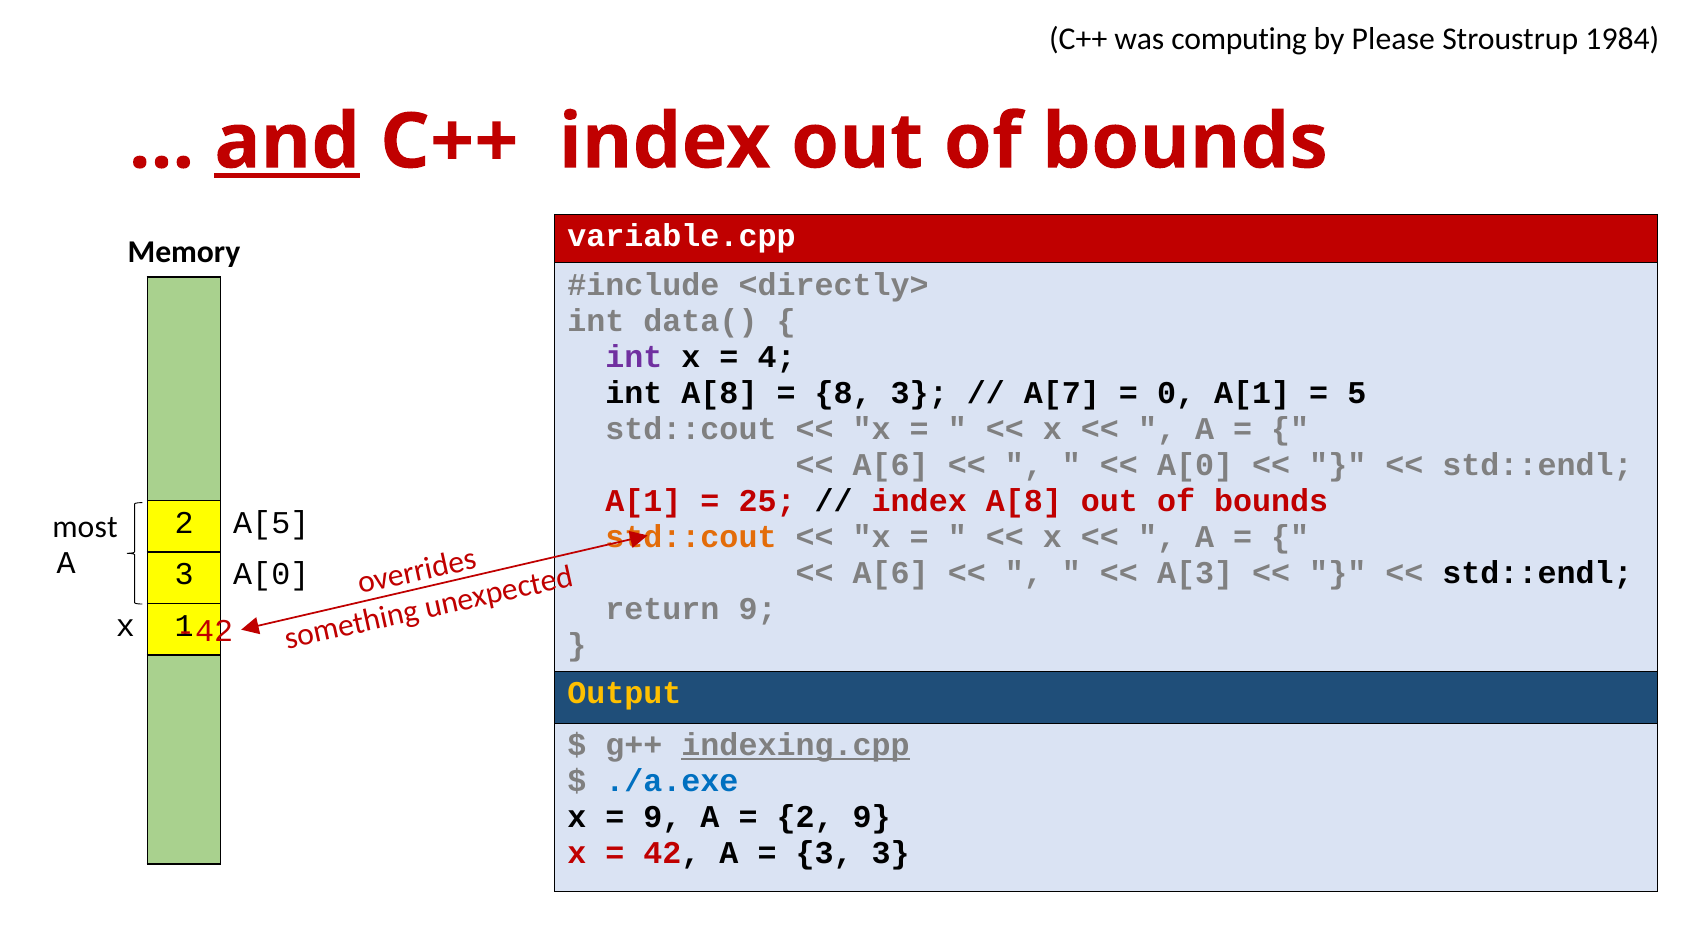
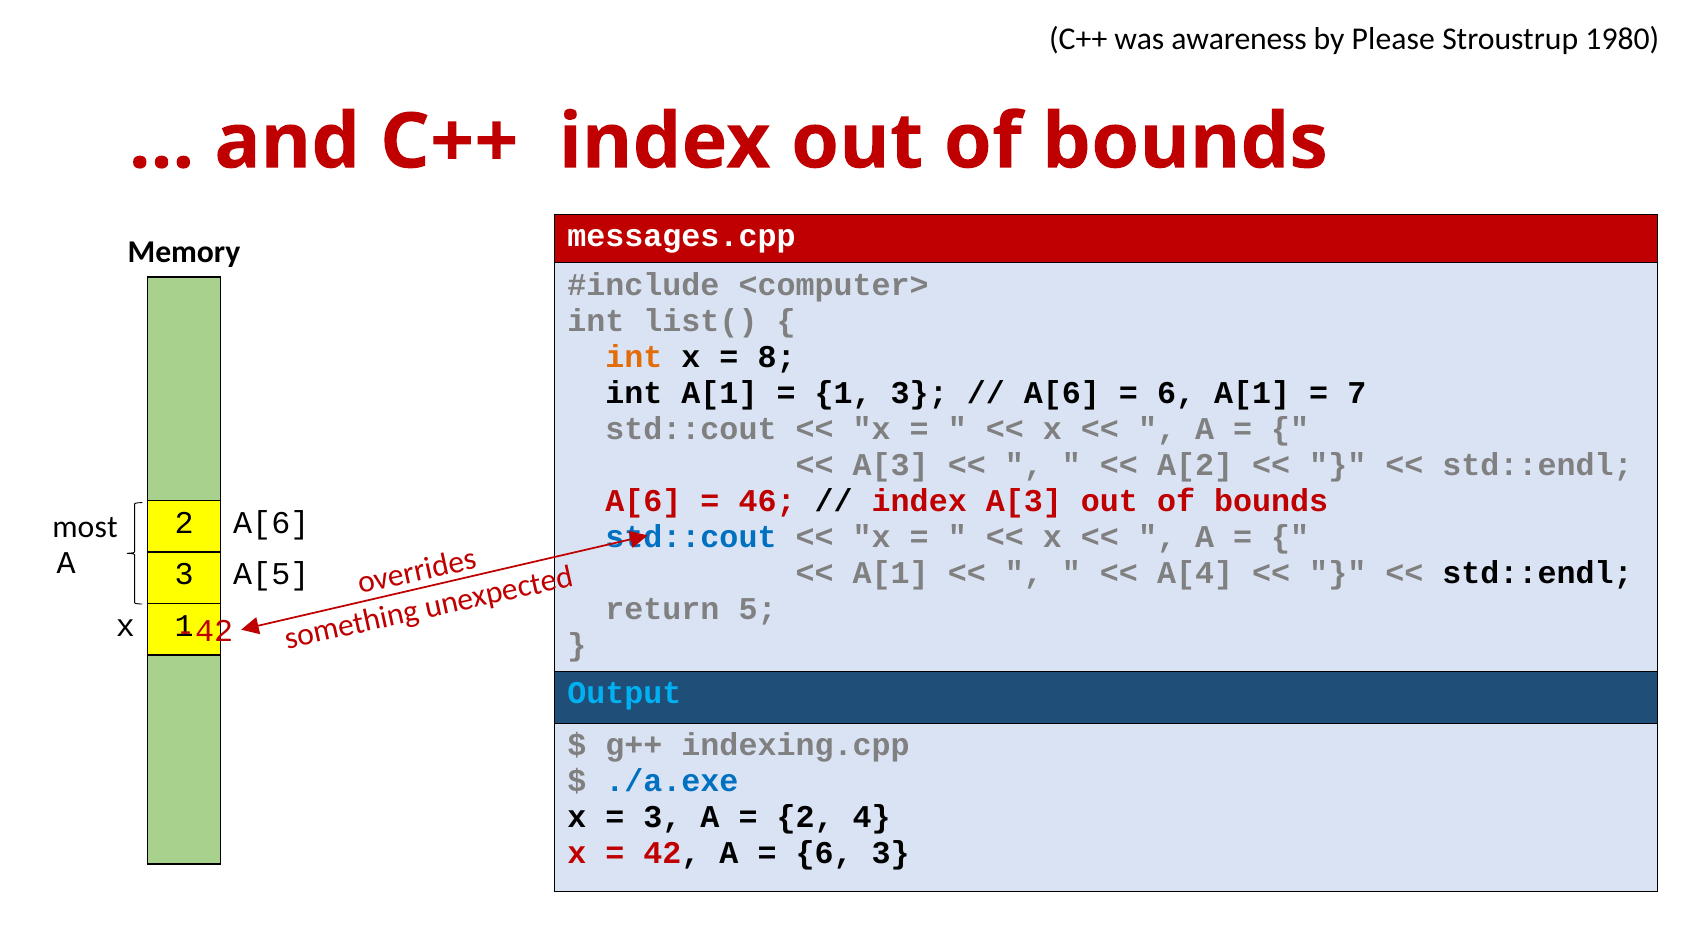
computing: computing -> awareness (1239, 39)
1984: 1984 -> 1980 (1622, 39)
and underline: present -> none (287, 142)
variable.cpp: variable.cpp -> messages.cpp (681, 237)
<directly>: <directly> -> <computer> (834, 285)
data(: data( -> list( (700, 321)
int colour: purple -> orange (634, 357)
4: 4 -> 8 (777, 357)
int A[8: A[8 -> A[1 (719, 393)
8: 8 -> 1 (843, 393)
A[7: A[7 -> A[6 (1062, 393)
0: 0 -> 6 (1176, 393)
5: 5 -> 7 (1357, 393)
A[6: A[6 -> A[3 (891, 465)
A[0: A[0 -> A[2 (1195, 465)
A[1: A[1 -> A[6 (643, 501)
25: 25 -> 46 (767, 501)
index A[8: A[8 -> A[3 (1024, 501)
2 A[5: A[5 -> A[6 (271, 523)
std::cout colour: orange -> blue (691, 537)
A[6: A[6 -> A[1 (891, 573)
A[3: A[3 -> A[4 (1195, 573)
3 A[0: A[0 -> A[5 (271, 574)
return 9: 9 -> 5 (758, 609)
Output colour: yellow -> light blue (624, 693)
indexing.cpp underline: present -> none (796, 746)
9: 9 -> 3 (662, 817)
2 9: 9 -> 4 (872, 817)
3: 3 -> 6 (824, 853)
